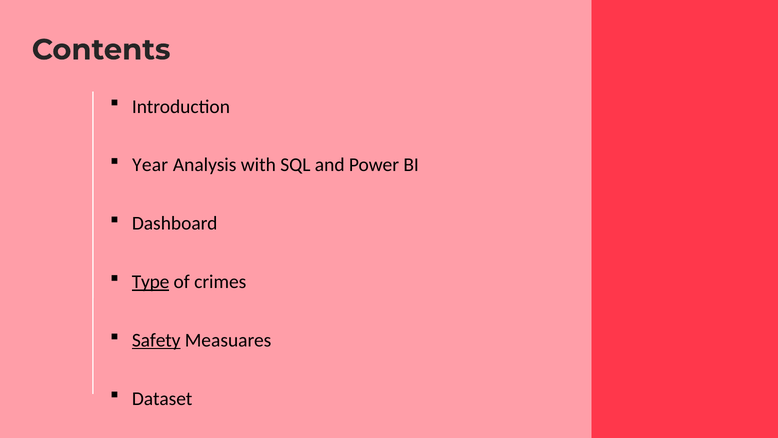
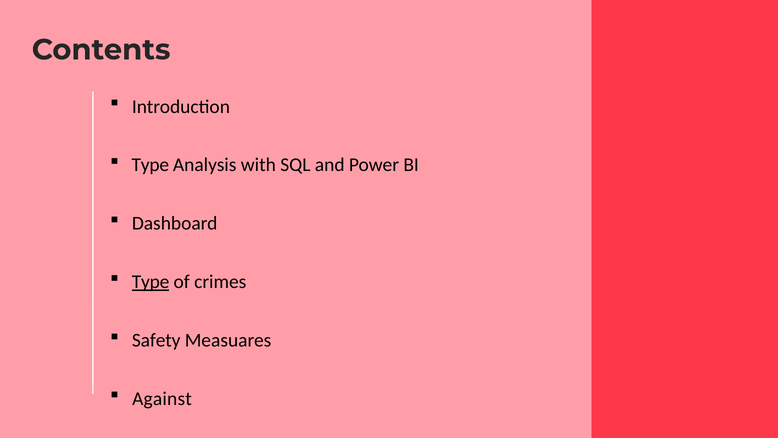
Year: Year -> Type (150, 165)
Safety underline: present -> none (156, 340)
Dataset: Dataset -> Against (162, 398)
